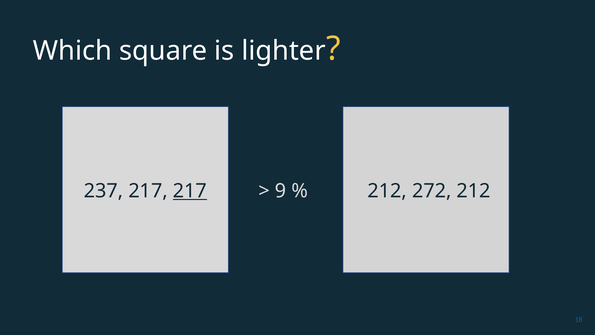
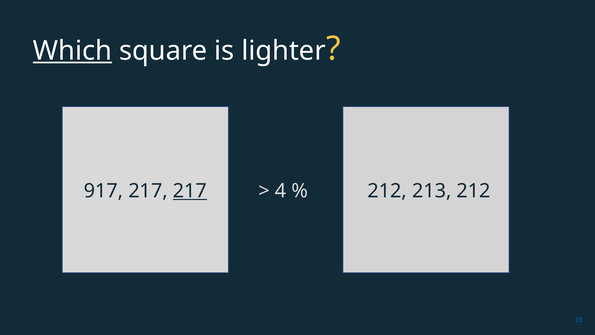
Which underline: none -> present (73, 51)
237: 237 -> 917 (104, 191)
9: 9 -> 4 (281, 191)
272: 272 -> 213 (432, 191)
